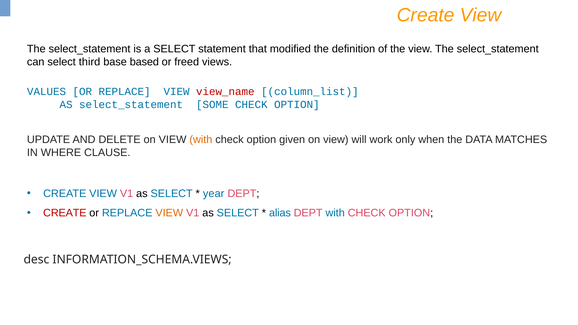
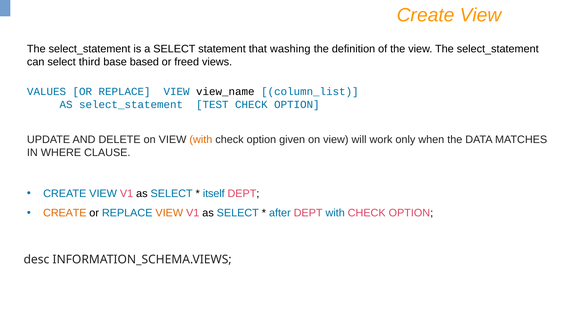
modified: modified -> washing (290, 49)
view_name colour: red -> black (225, 92)
SOME: SOME -> TEST (212, 105)
year: year -> itself (214, 194)
CREATE colour: red -> orange (65, 213)
alias: alias -> after (280, 213)
